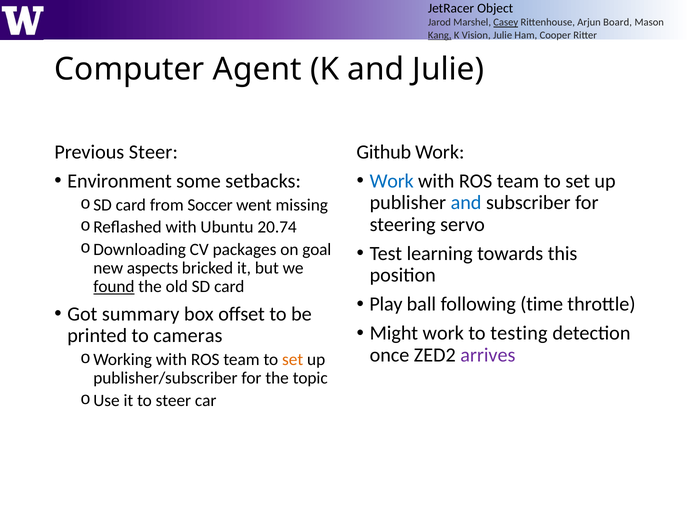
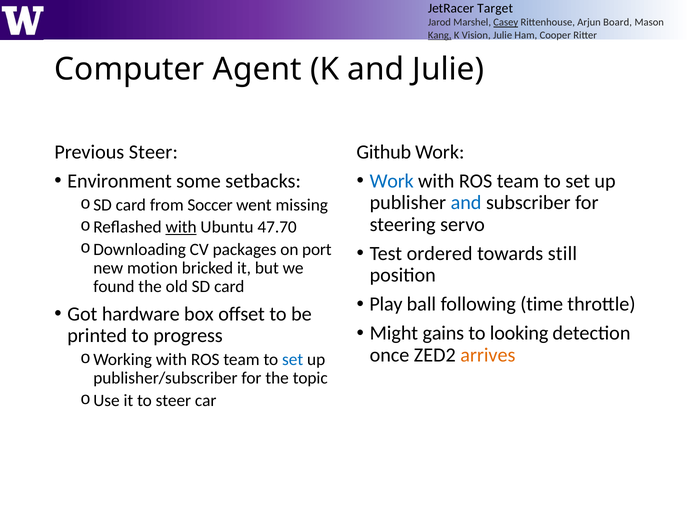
Object: Object -> Target (495, 8)
with underline: none -> present (181, 227)
20.74: 20.74 -> 47.70 (277, 227)
goal: goal -> port (317, 249)
learning: learning -> ordered (440, 254)
this: this -> still (562, 254)
aspects: aspects -> motion (152, 268)
found underline: present -> none (114, 287)
summary: summary -> hardware (141, 314)
Might work: work -> gains (443, 333)
testing: testing -> looking (519, 333)
cameras: cameras -> progress (188, 336)
arrives colour: purple -> orange (488, 355)
set colour: orange -> blue (293, 360)
